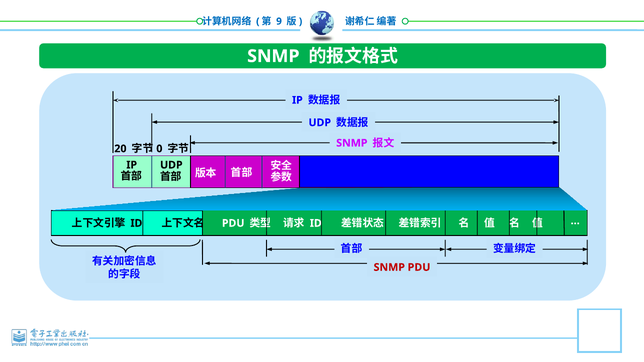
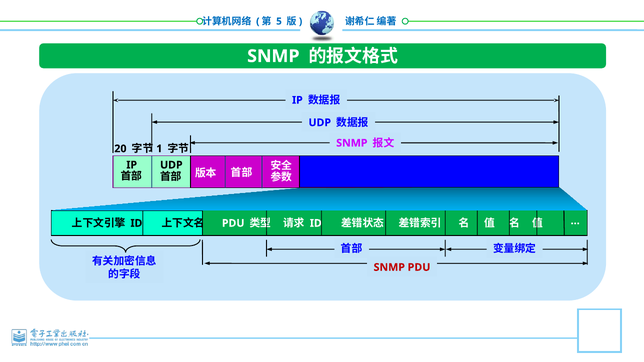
9: 9 -> 5 (279, 21)
0: 0 -> 1 (159, 149)
